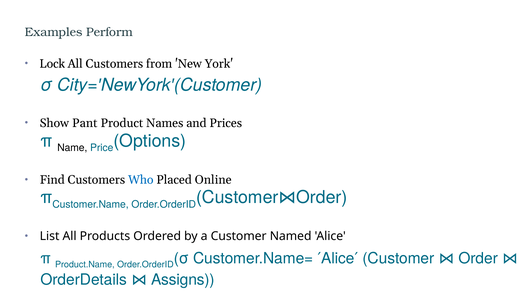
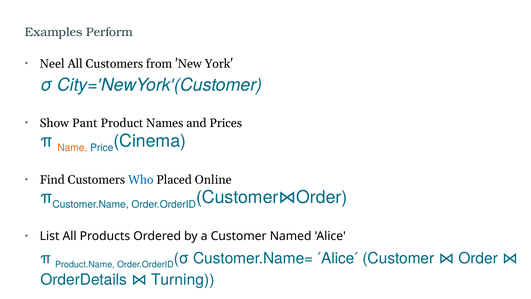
Lock: Lock -> Neel (52, 64)
Name colour: black -> orange (72, 148)
Options: Options -> Cinema (150, 141)
Assigns: Assigns -> Turning (183, 279)
